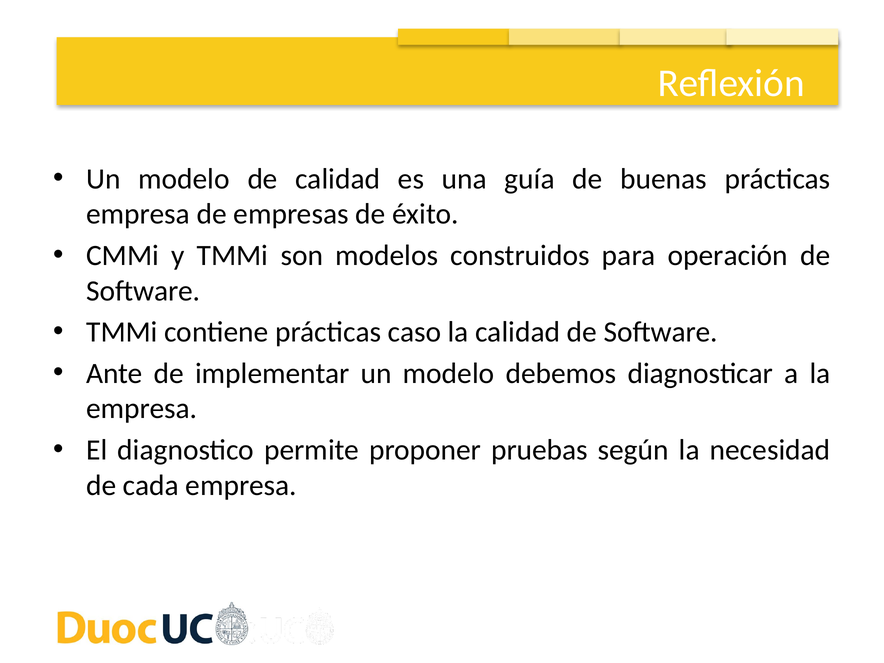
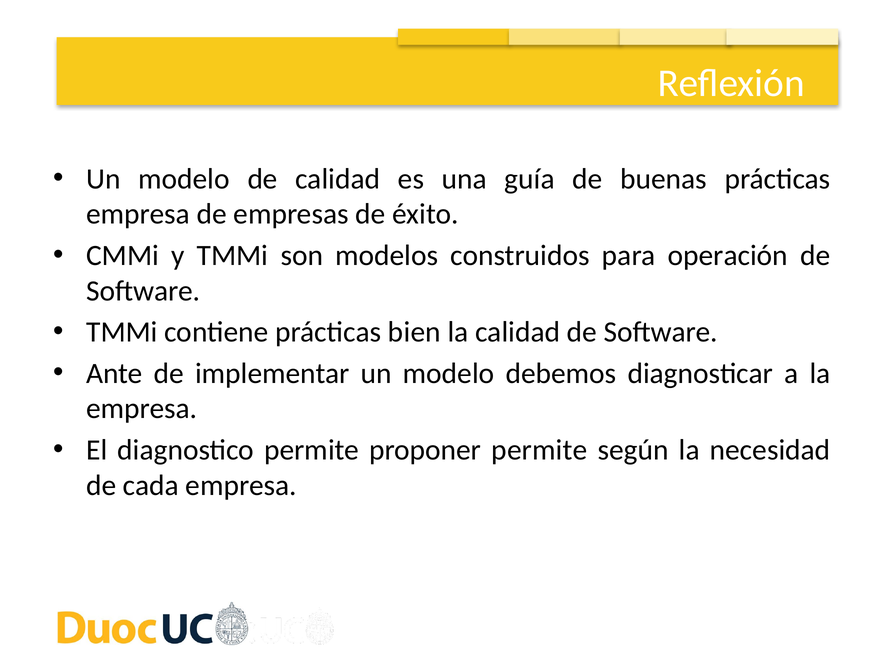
caso: caso -> bien (414, 332)
proponer pruebas: pruebas -> permite (539, 450)
